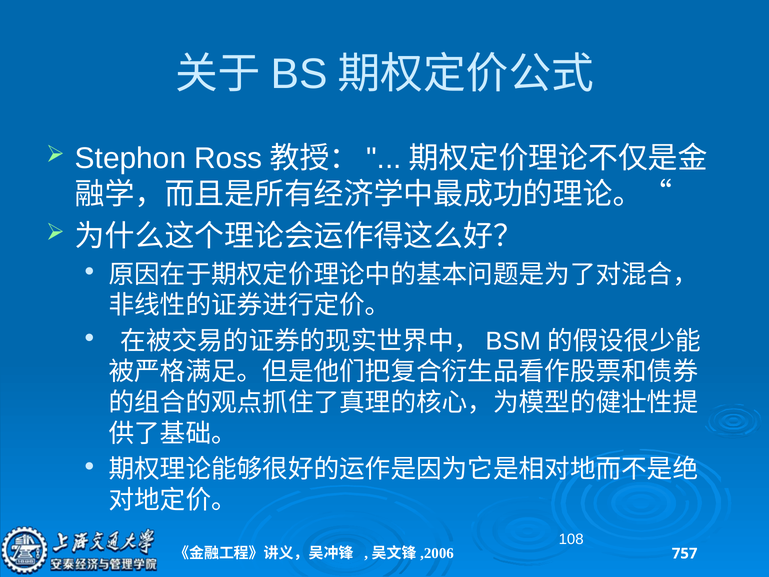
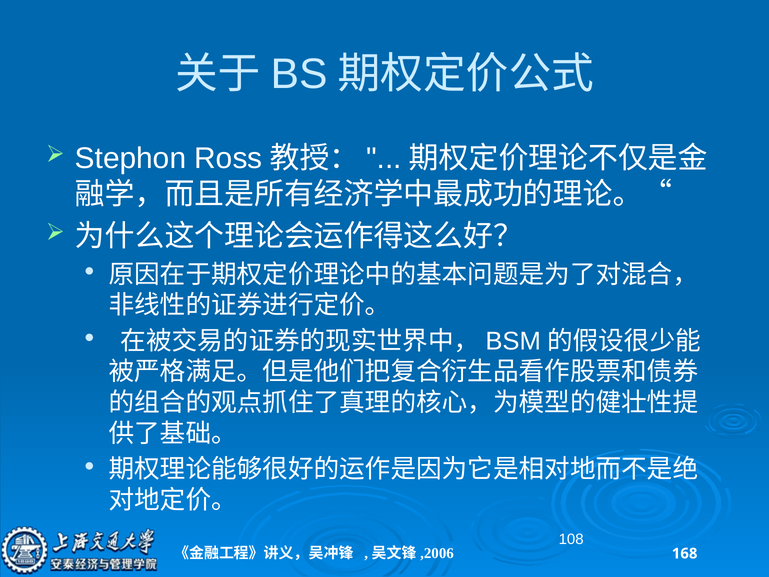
757: 757 -> 168 (685, 553)
